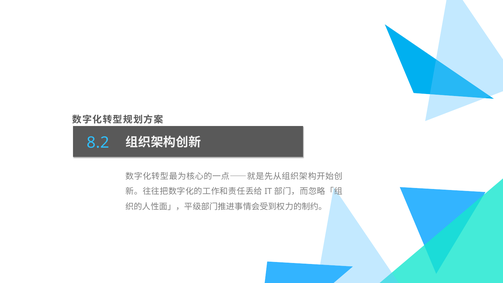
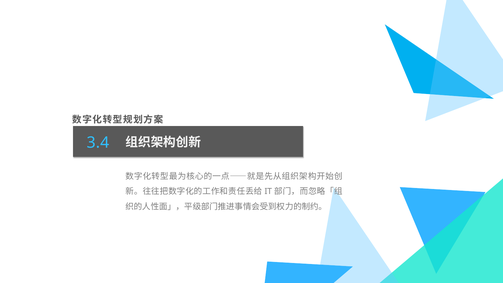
8.2: 8.2 -> 3.4 (98, 142)
